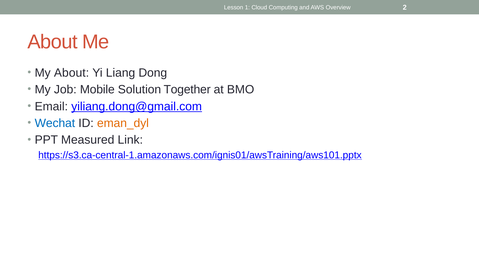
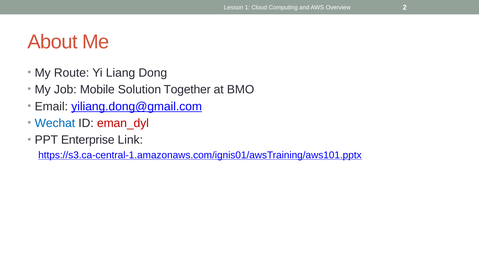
My About: About -> Route (72, 73)
eman_dyl colour: orange -> red (123, 123)
Measured: Measured -> Enterprise (88, 140)
